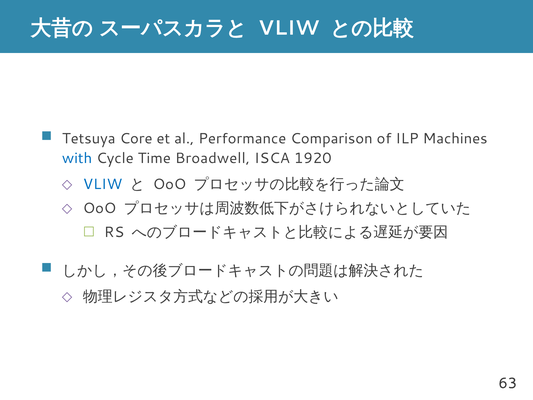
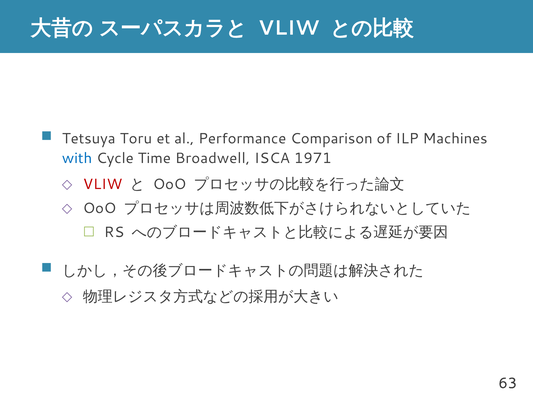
Core: Core -> Toru (136, 139)
1920: 1920 -> 1971 (313, 158)
VLIW colour: blue -> red (103, 184)
